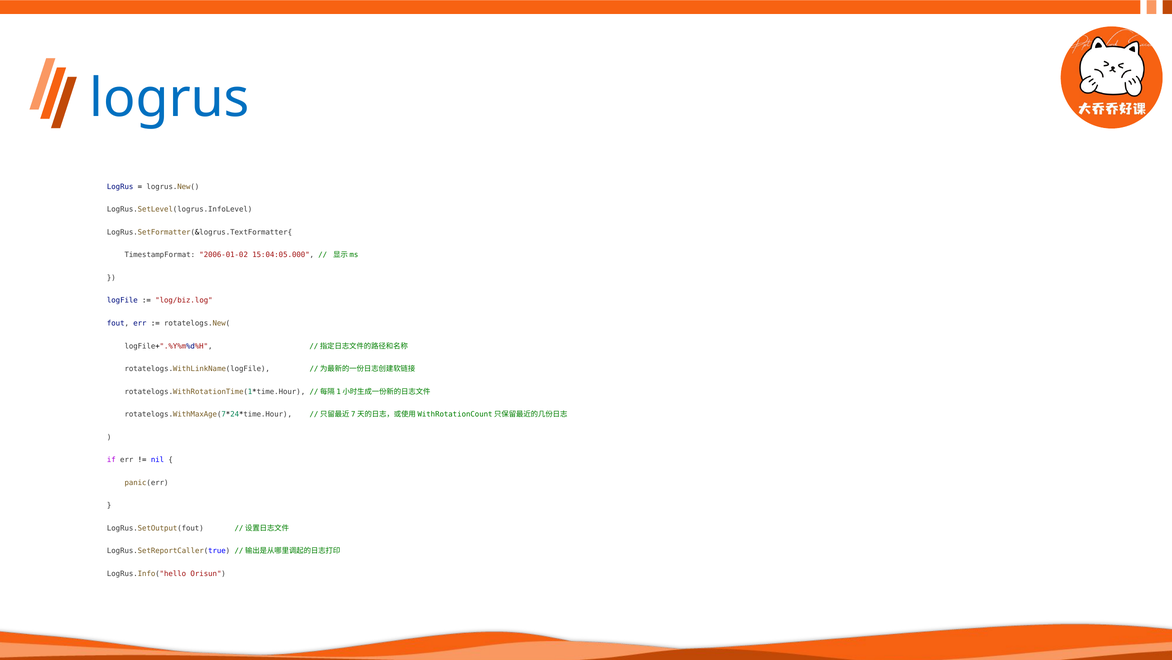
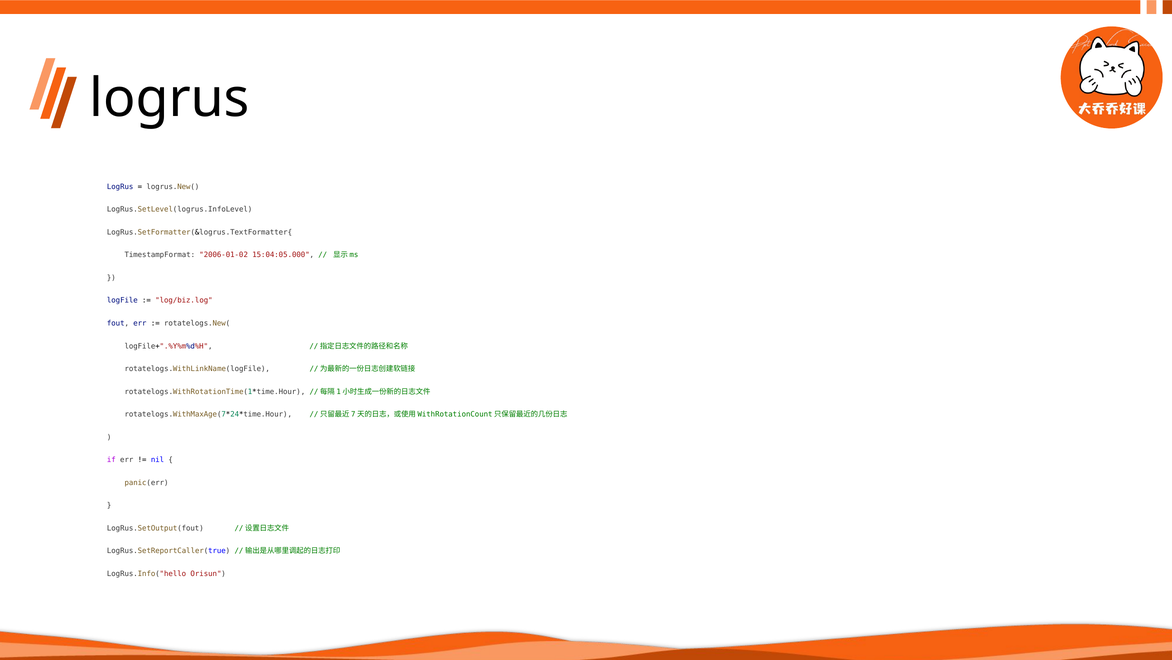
logrus colour: blue -> black (170, 98)
